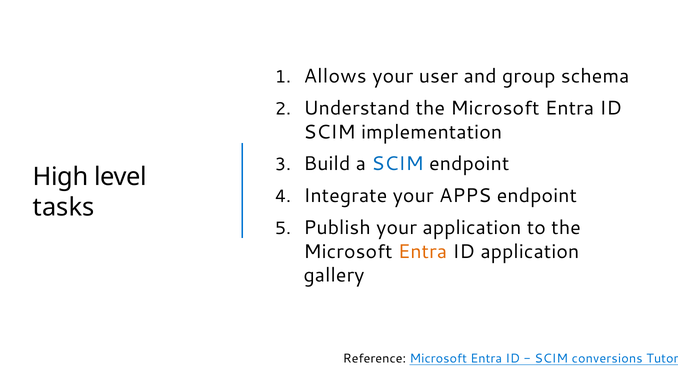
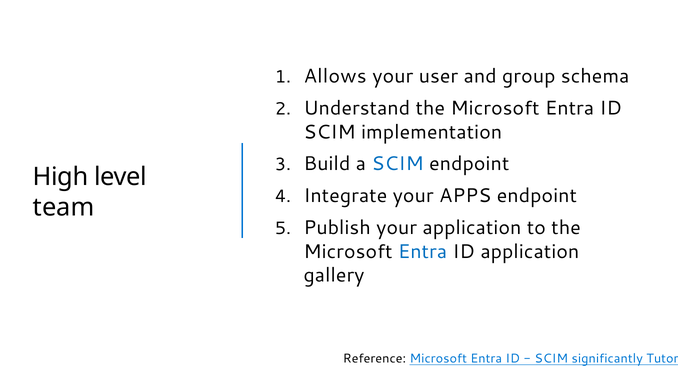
tasks: tasks -> team (64, 208)
Entra colour: orange -> blue (422, 252)
conversions: conversions -> significantly (607, 359)
